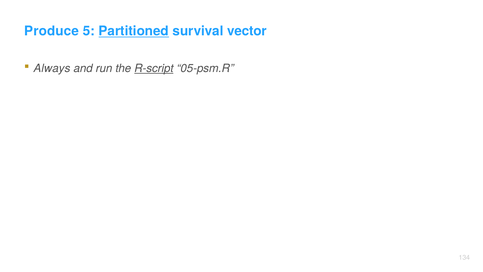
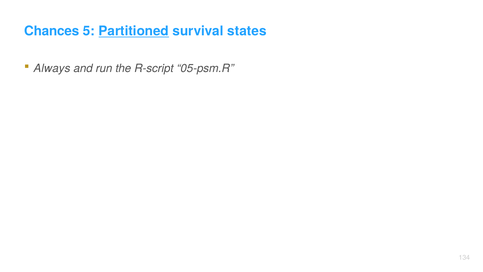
Produce: Produce -> Chances (52, 31)
vector: vector -> states (247, 31)
R-script underline: present -> none (154, 68)
